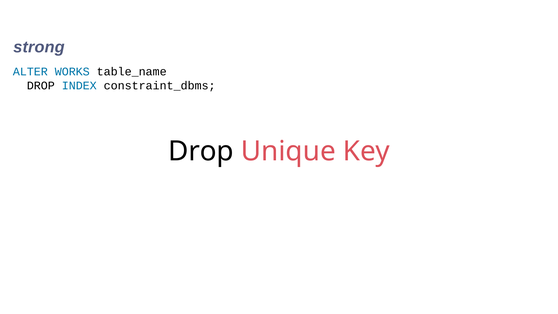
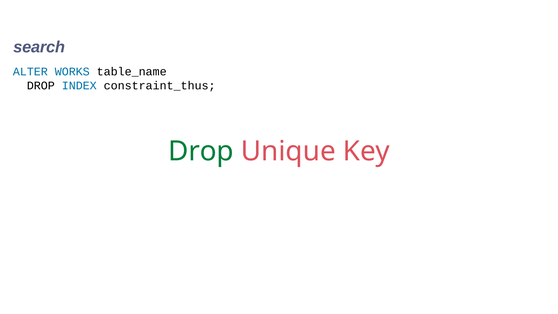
strong: strong -> search (39, 47)
constraint_dbms: constraint_dbms -> constraint_thus (160, 86)
Drop colour: black -> green (201, 151)
